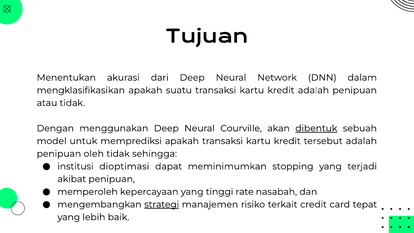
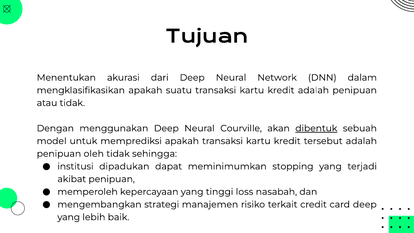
dioptimasi: dioptimasi -> dipadukan (124, 166)
rate: rate -> loss (245, 192)
strategi underline: present -> none (162, 204)
card tepat: tepat -> deep (365, 204)
